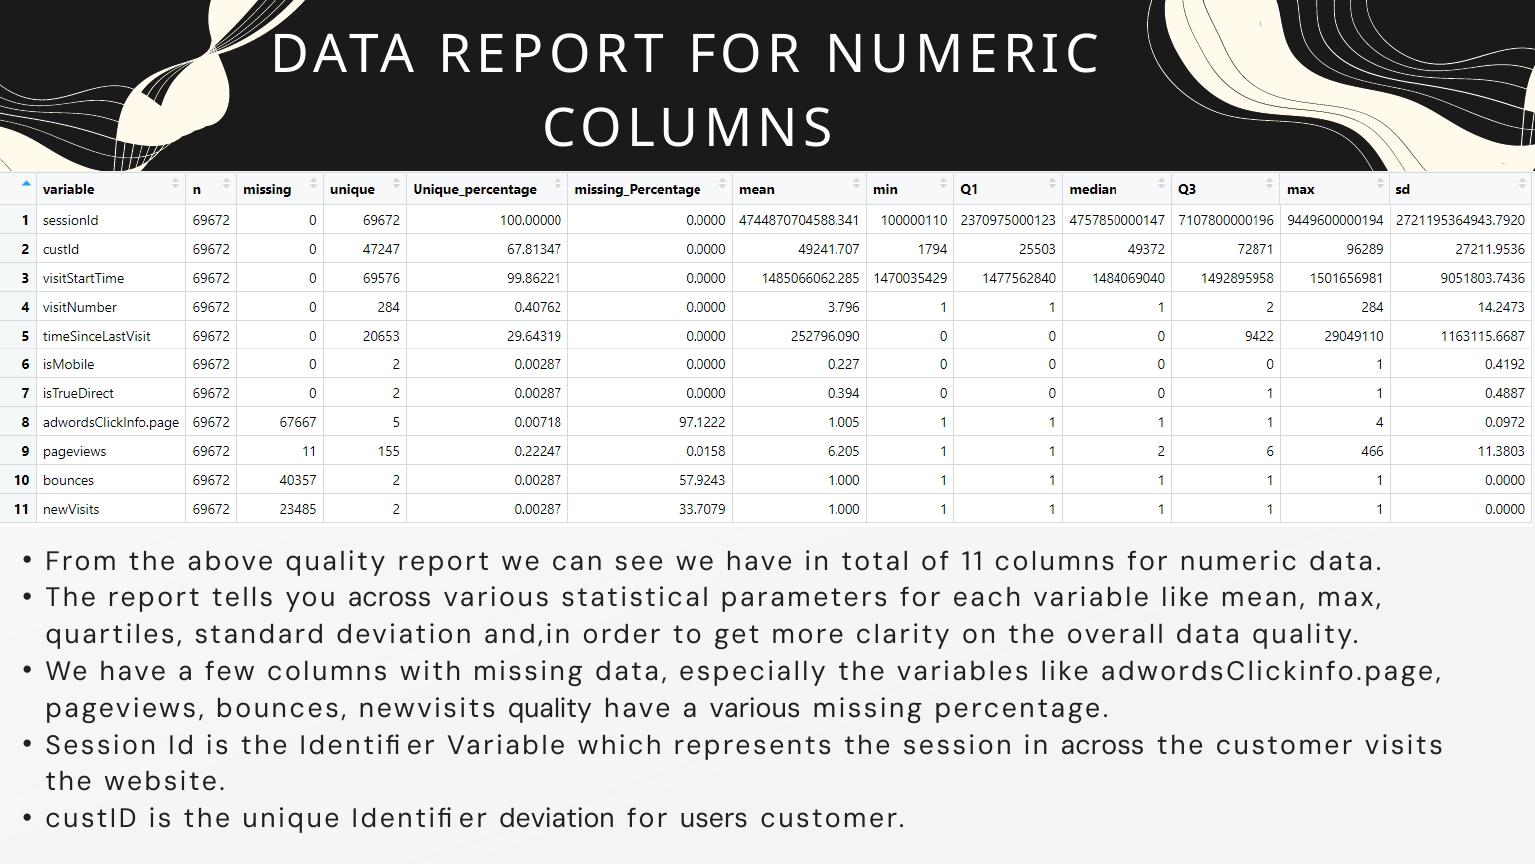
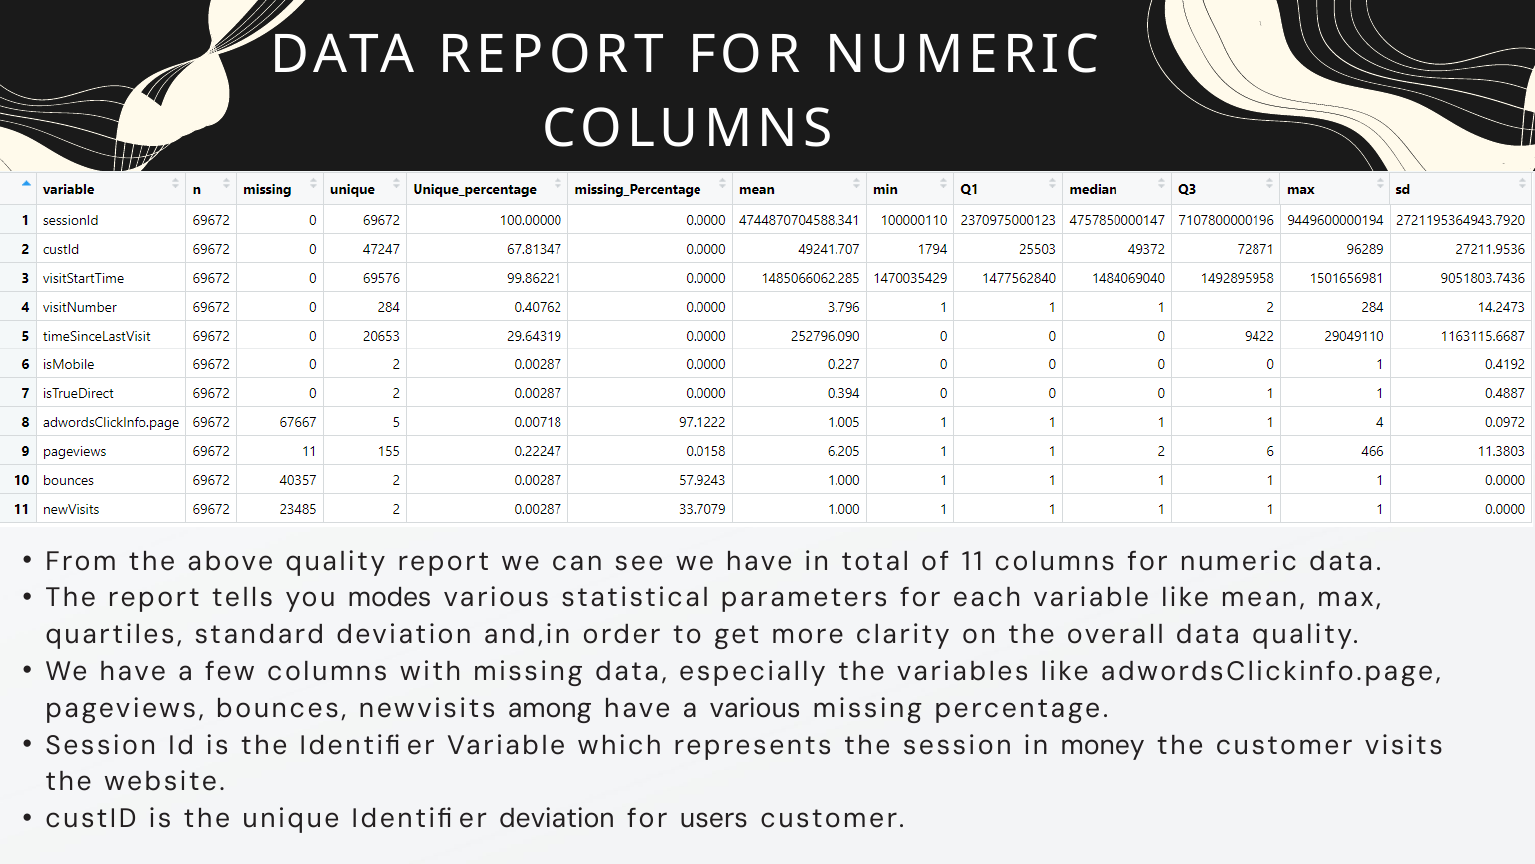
you across: across -> modes (390, 598)
newvisits quality: quality -> among (550, 708)
in across: across -> money (1103, 745)
